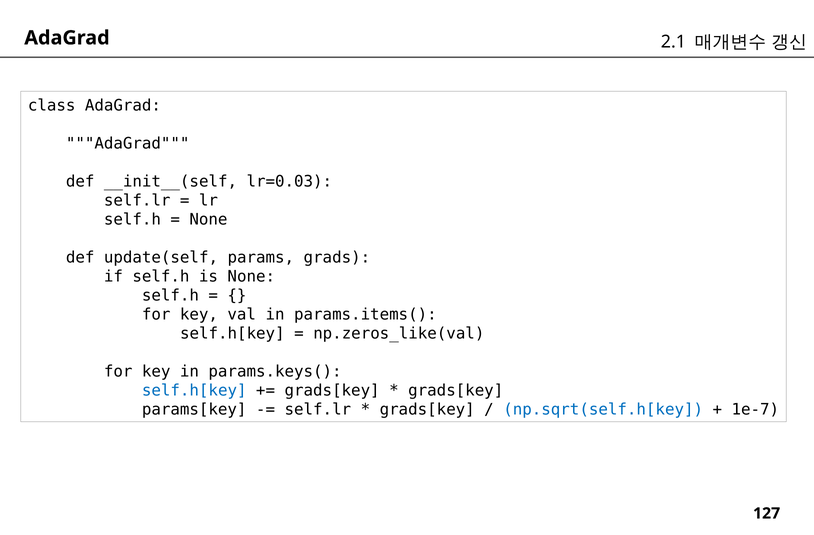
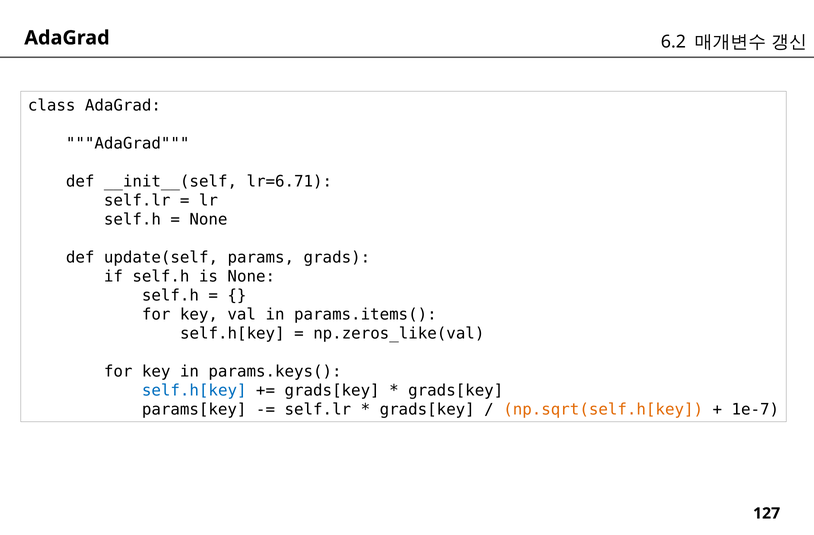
2.1: 2.1 -> 6.2 (673, 42)
lr=0.03: lr=0.03 -> lr=6.71 (289, 181)
np.sqrt(self.h[key colour: blue -> orange (603, 409)
